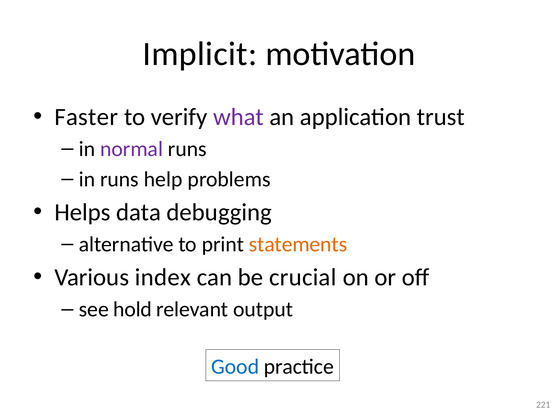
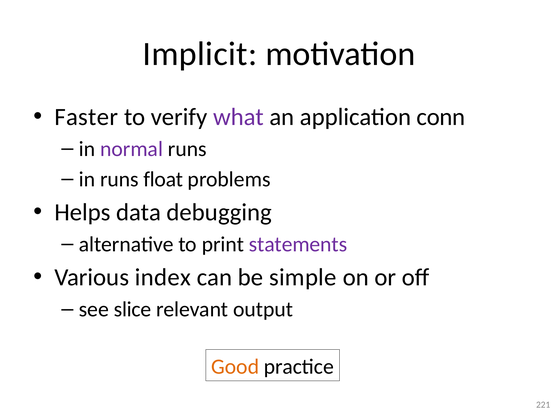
trust: trust -> conn (441, 117)
help: help -> float (163, 180)
statements colour: orange -> purple (298, 245)
crucial: crucial -> simple (303, 278)
hold: hold -> slice (133, 310)
Good colour: blue -> orange (235, 367)
